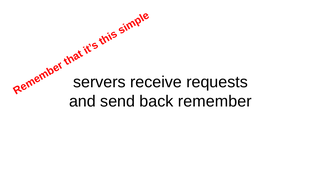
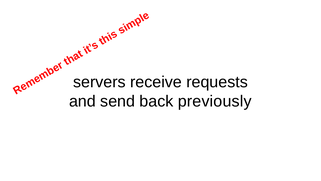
remember: remember -> previously (215, 101)
